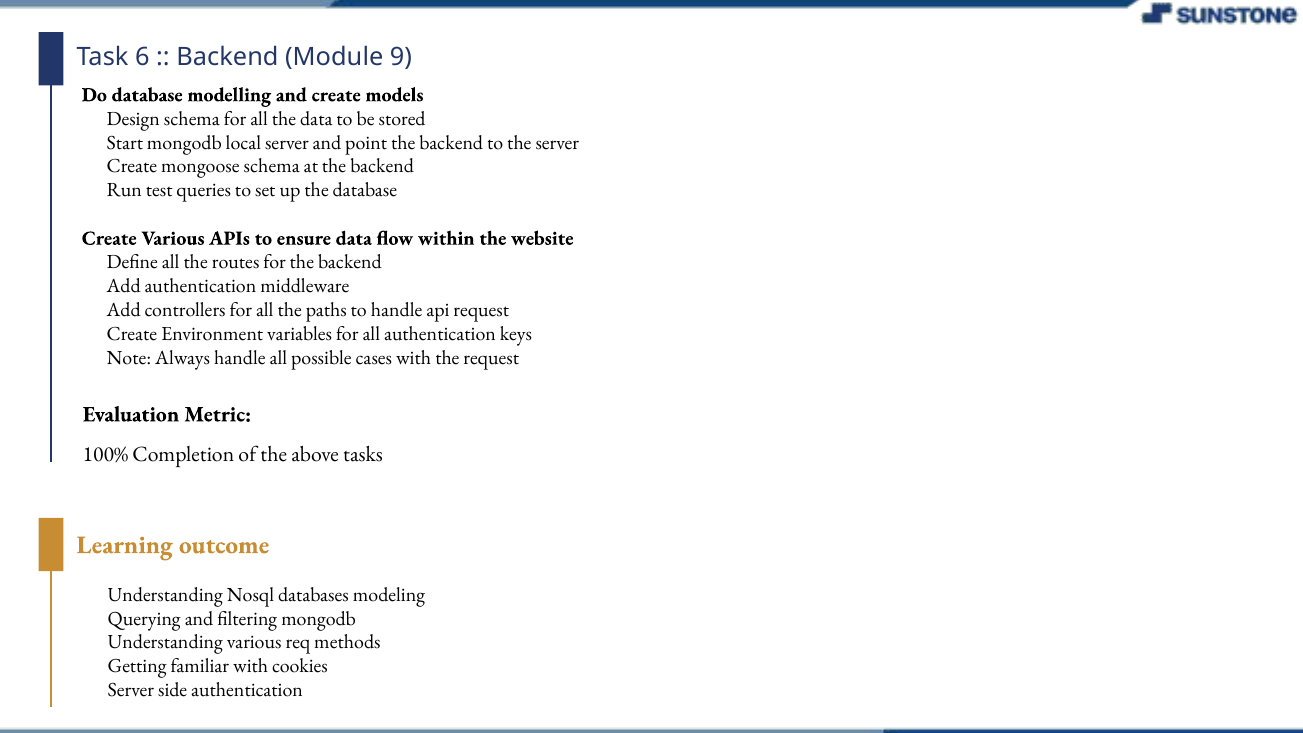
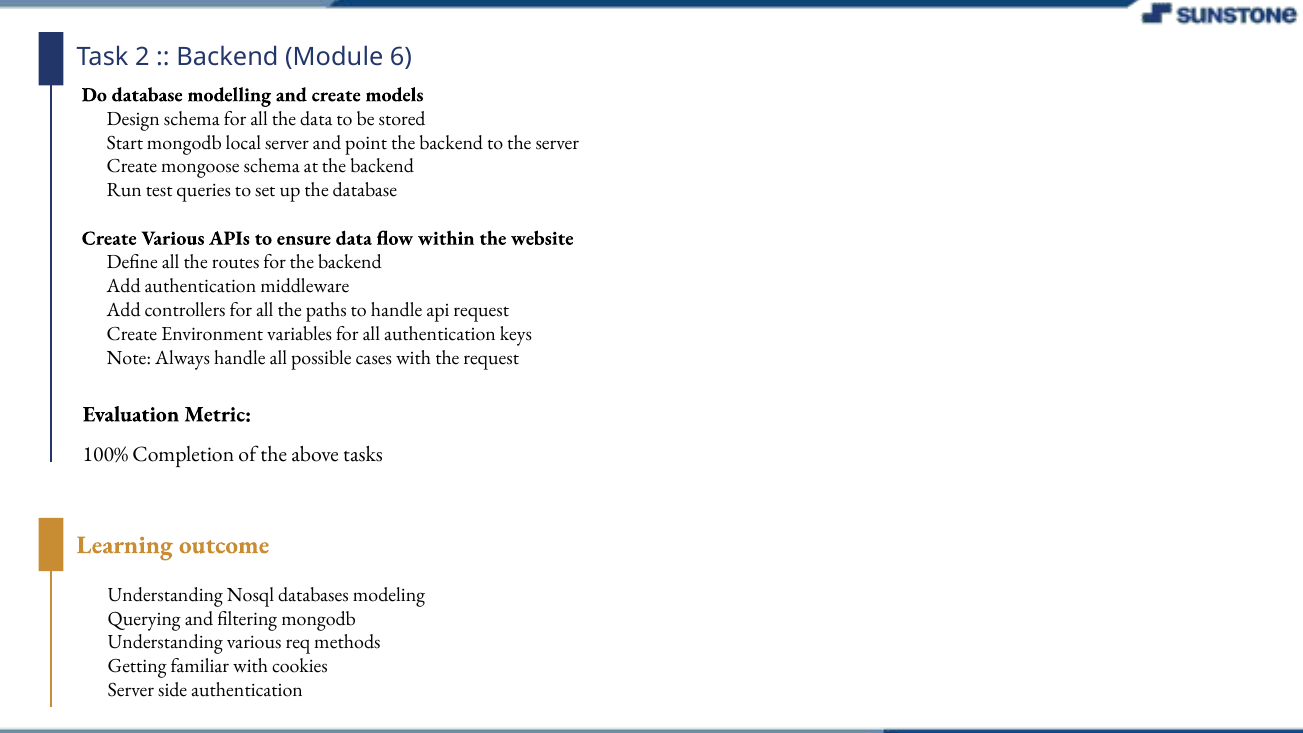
6: 6 -> 2 (142, 57)
9: 9 -> 6 (401, 57)
